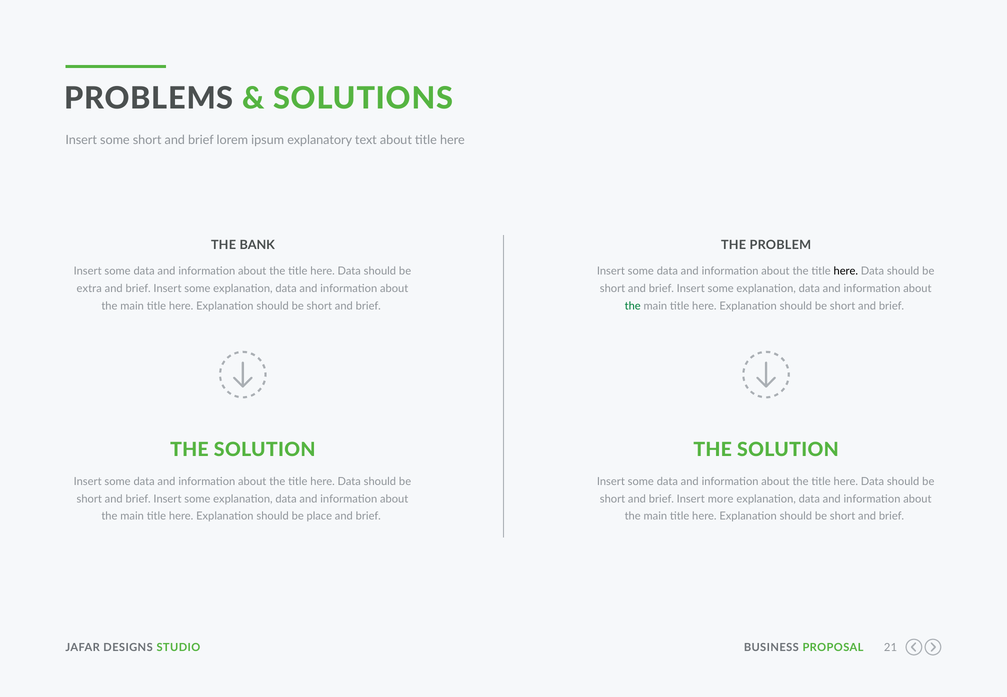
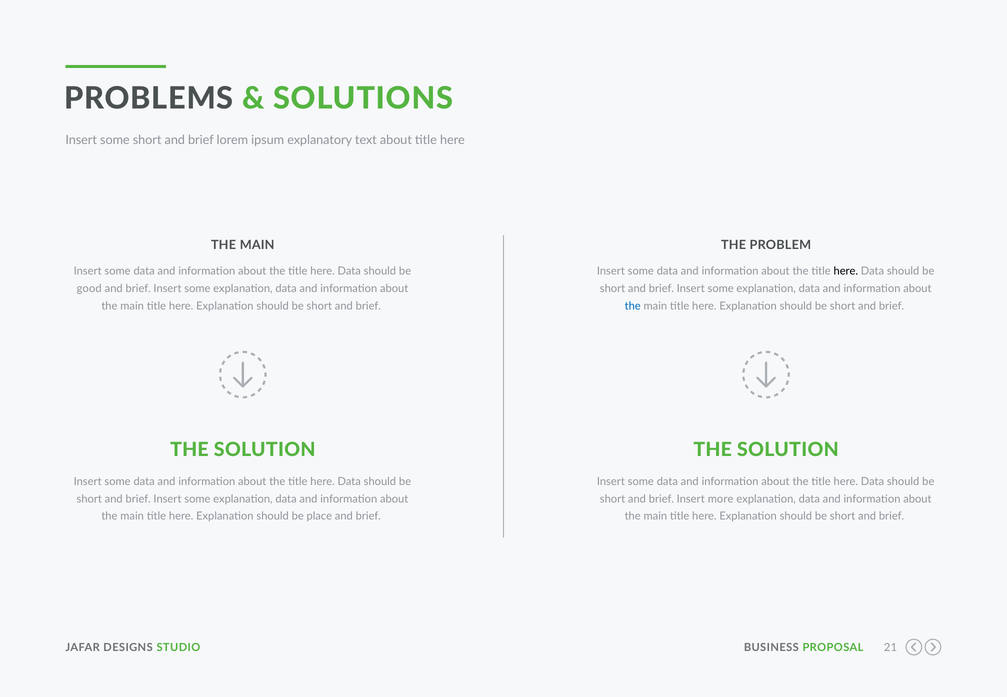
BANK: BANK -> MAIN (257, 245)
extra: extra -> good (89, 289)
the colour: green -> blue (633, 306)
